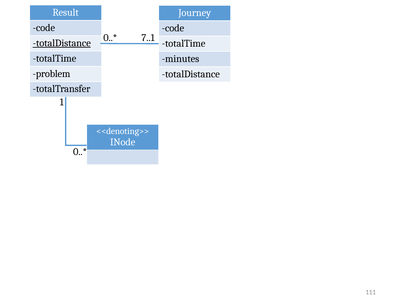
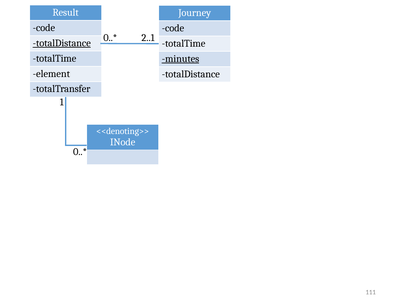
7..1: 7..1 -> 2..1 (148, 38)
minutes underline: none -> present (180, 59)
problem: problem -> element (51, 74)
